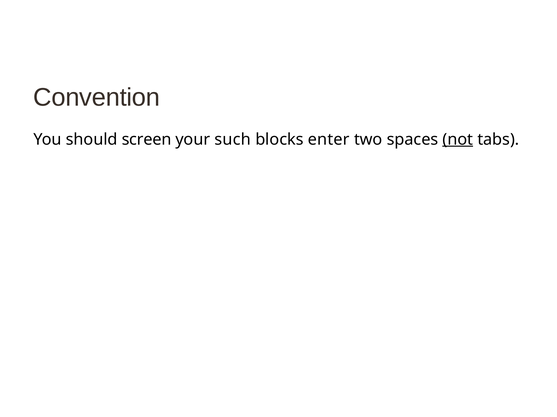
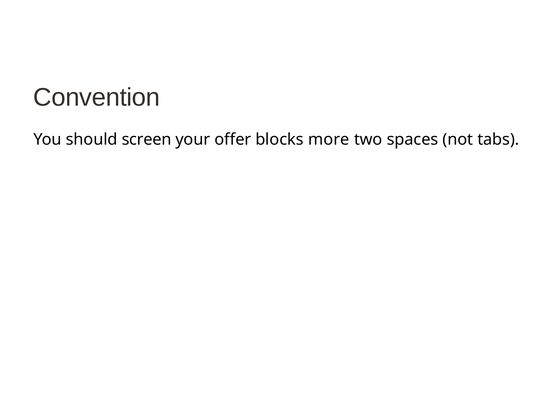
such: such -> offer (233, 140)
enter: enter -> more (329, 140)
not underline: present -> none (458, 140)
